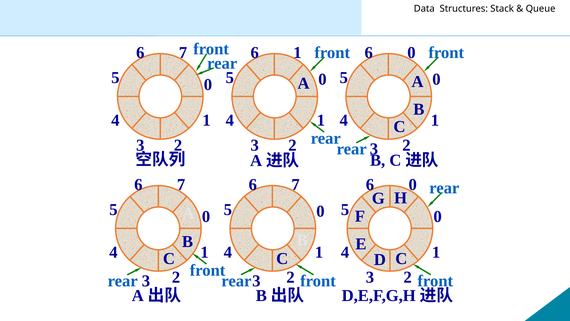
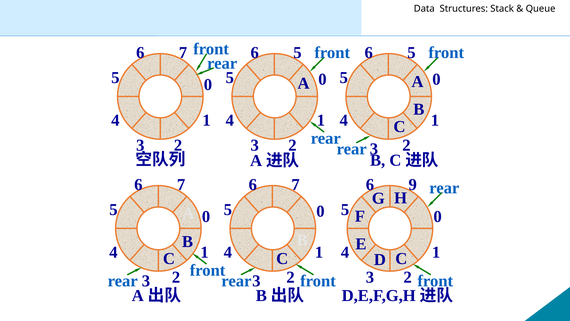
1: 1 -> 5 (297, 53)
0: 0 -> 5 (411, 53)
0: 0 -> 9 (413, 184)
